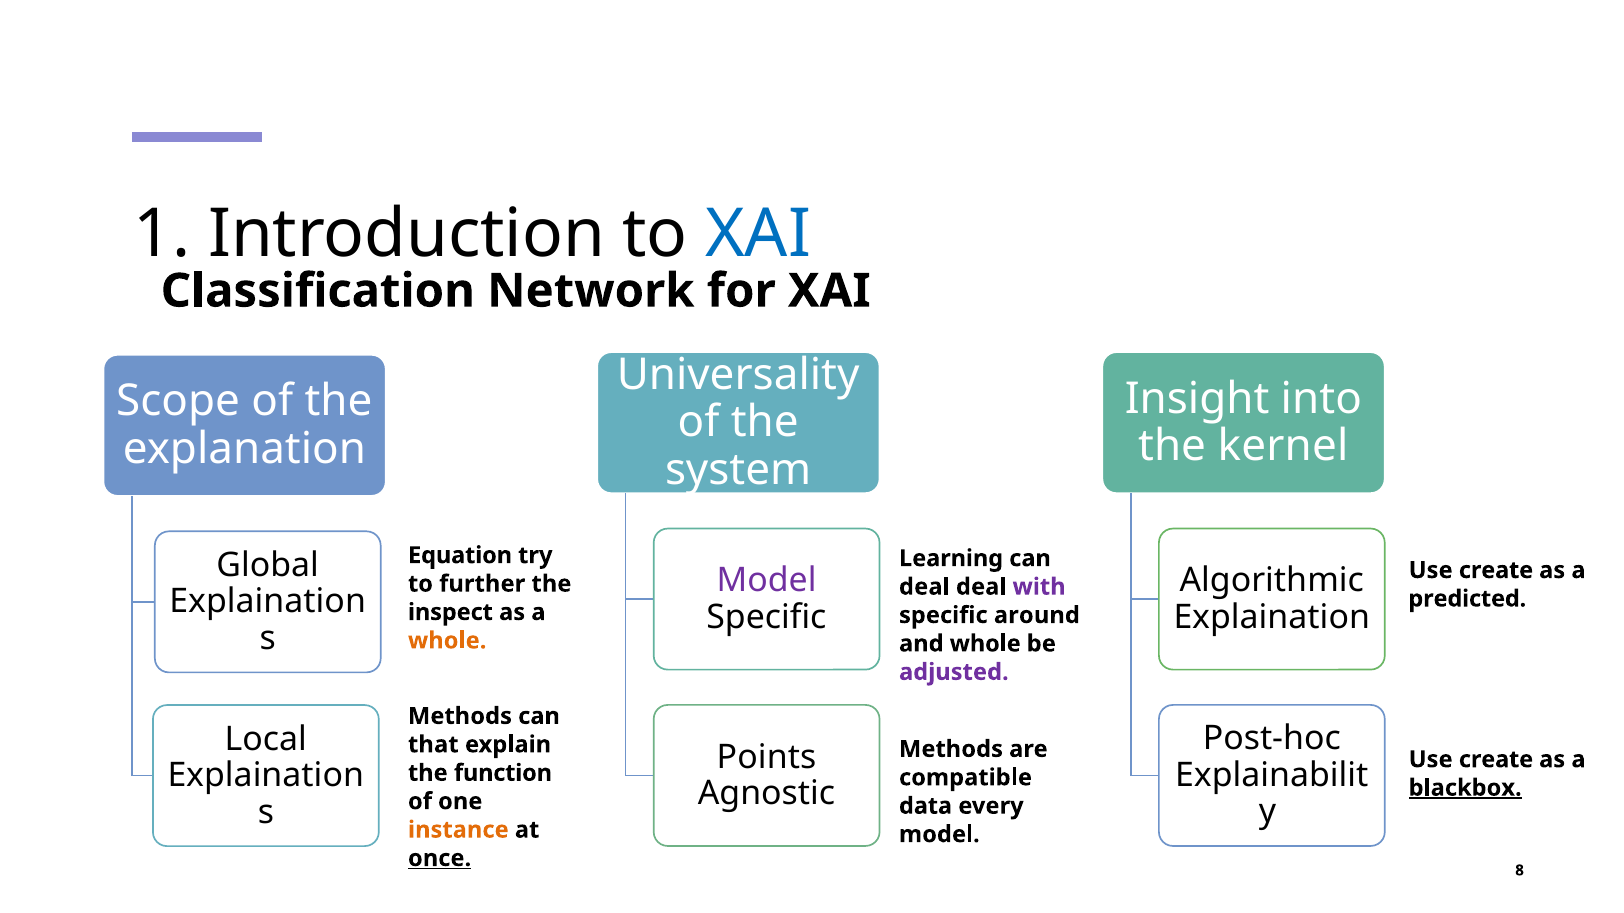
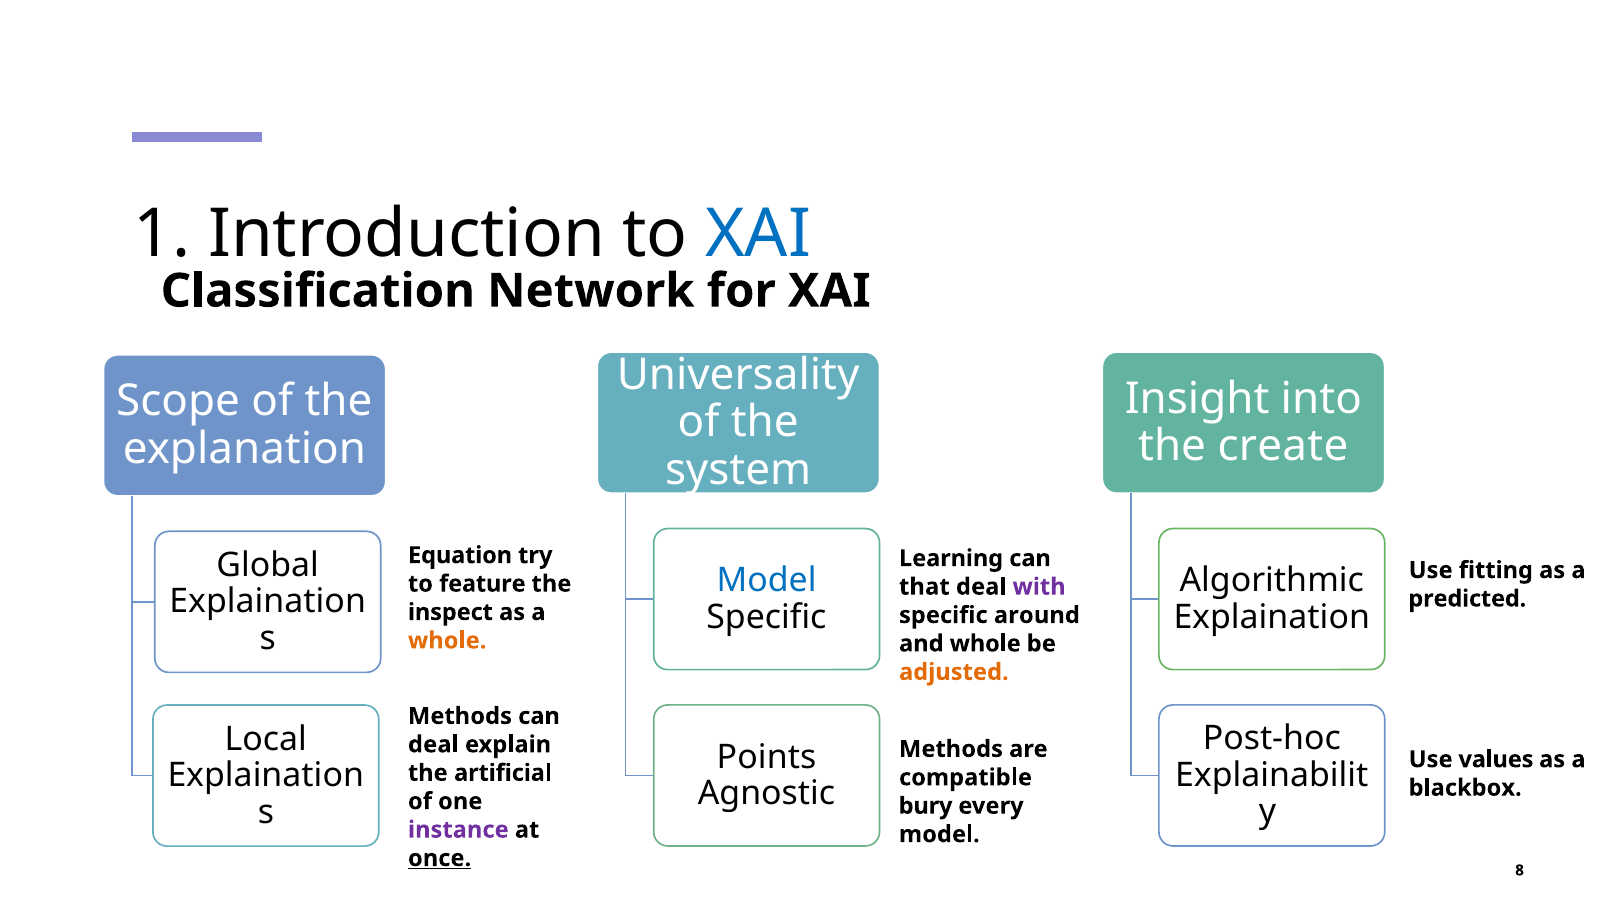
kernel: kernel -> create (1283, 446)
create: create -> fitting (1496, 571)
Model colour: purple -> blue (767, 581)
further: further -> feature (482, 584)
deal: deal -> that (924, 587)
adjusted colour: purple -> orange (954, 672)
that: that -> deal (433, 745)
create: create -> values (1496, 760)
function: function -> artificial (503, 773)
blackbox underline: present -> none (1465, 788)
data: data -> bury (926, 806)
instance colour: orange -> purple (458, 830)
